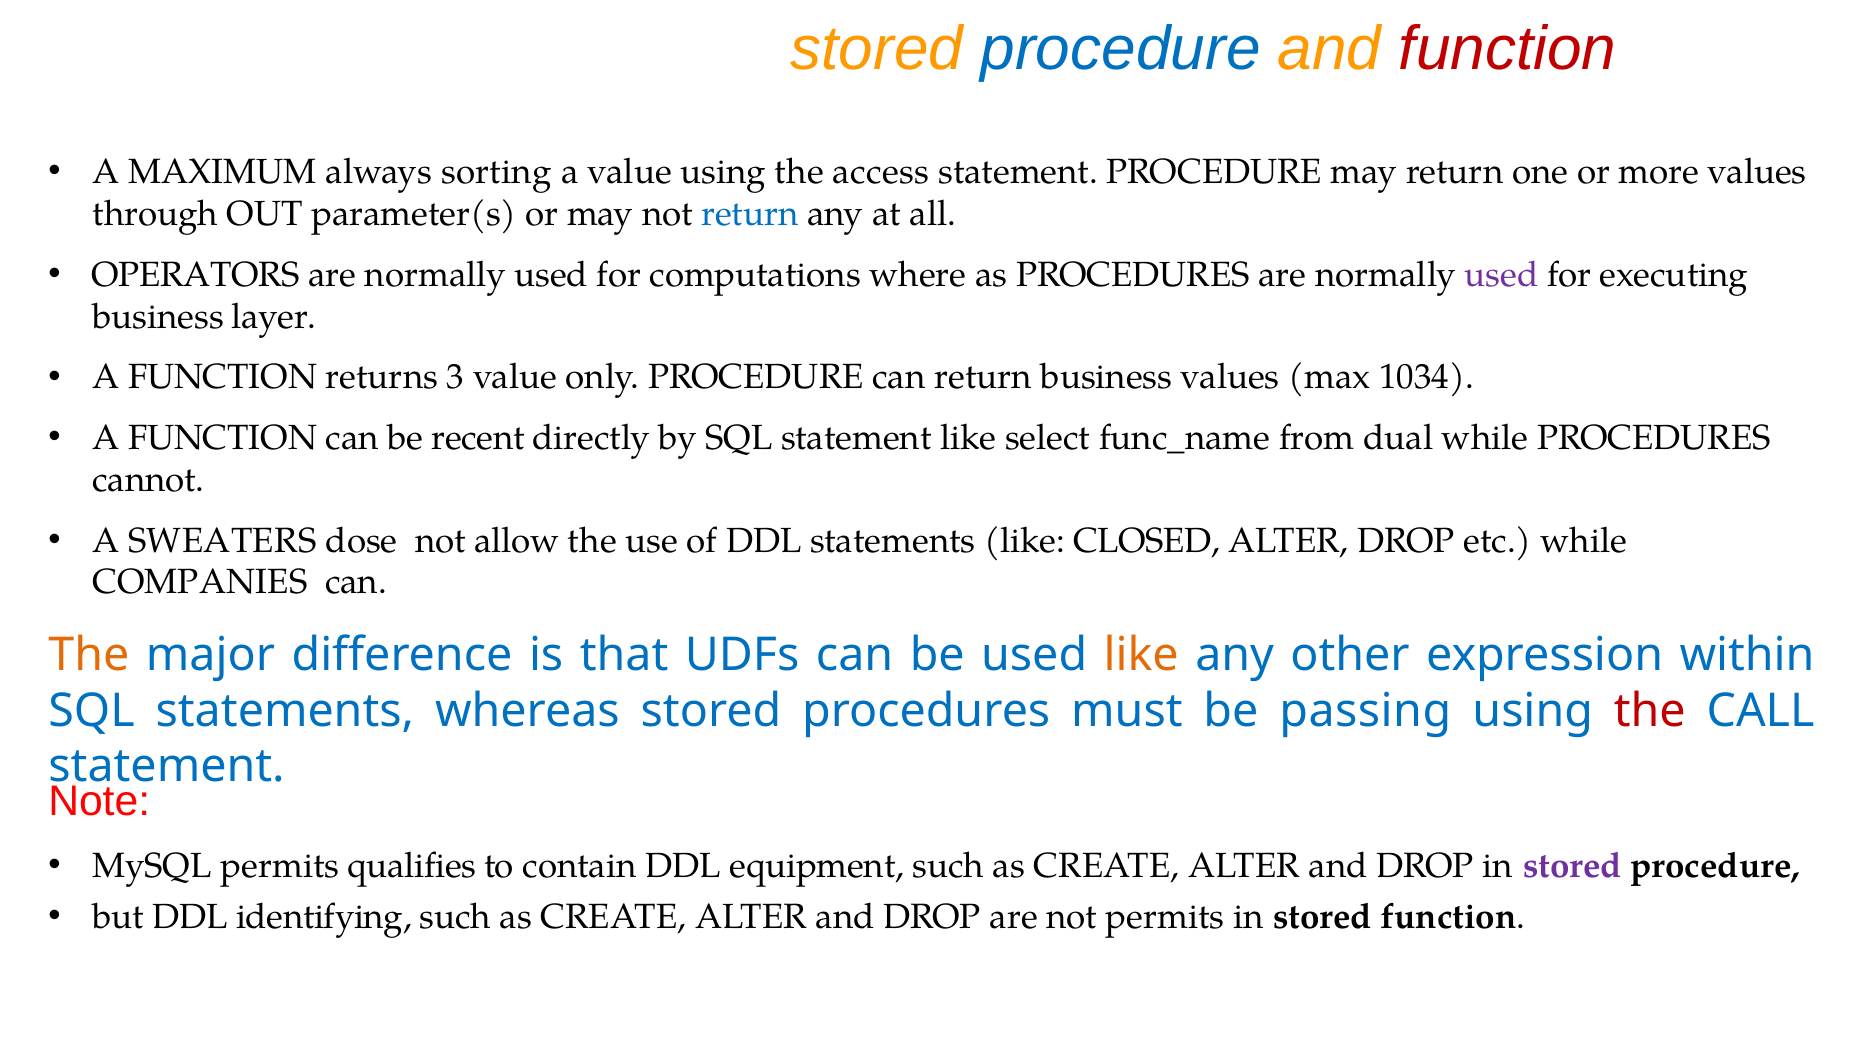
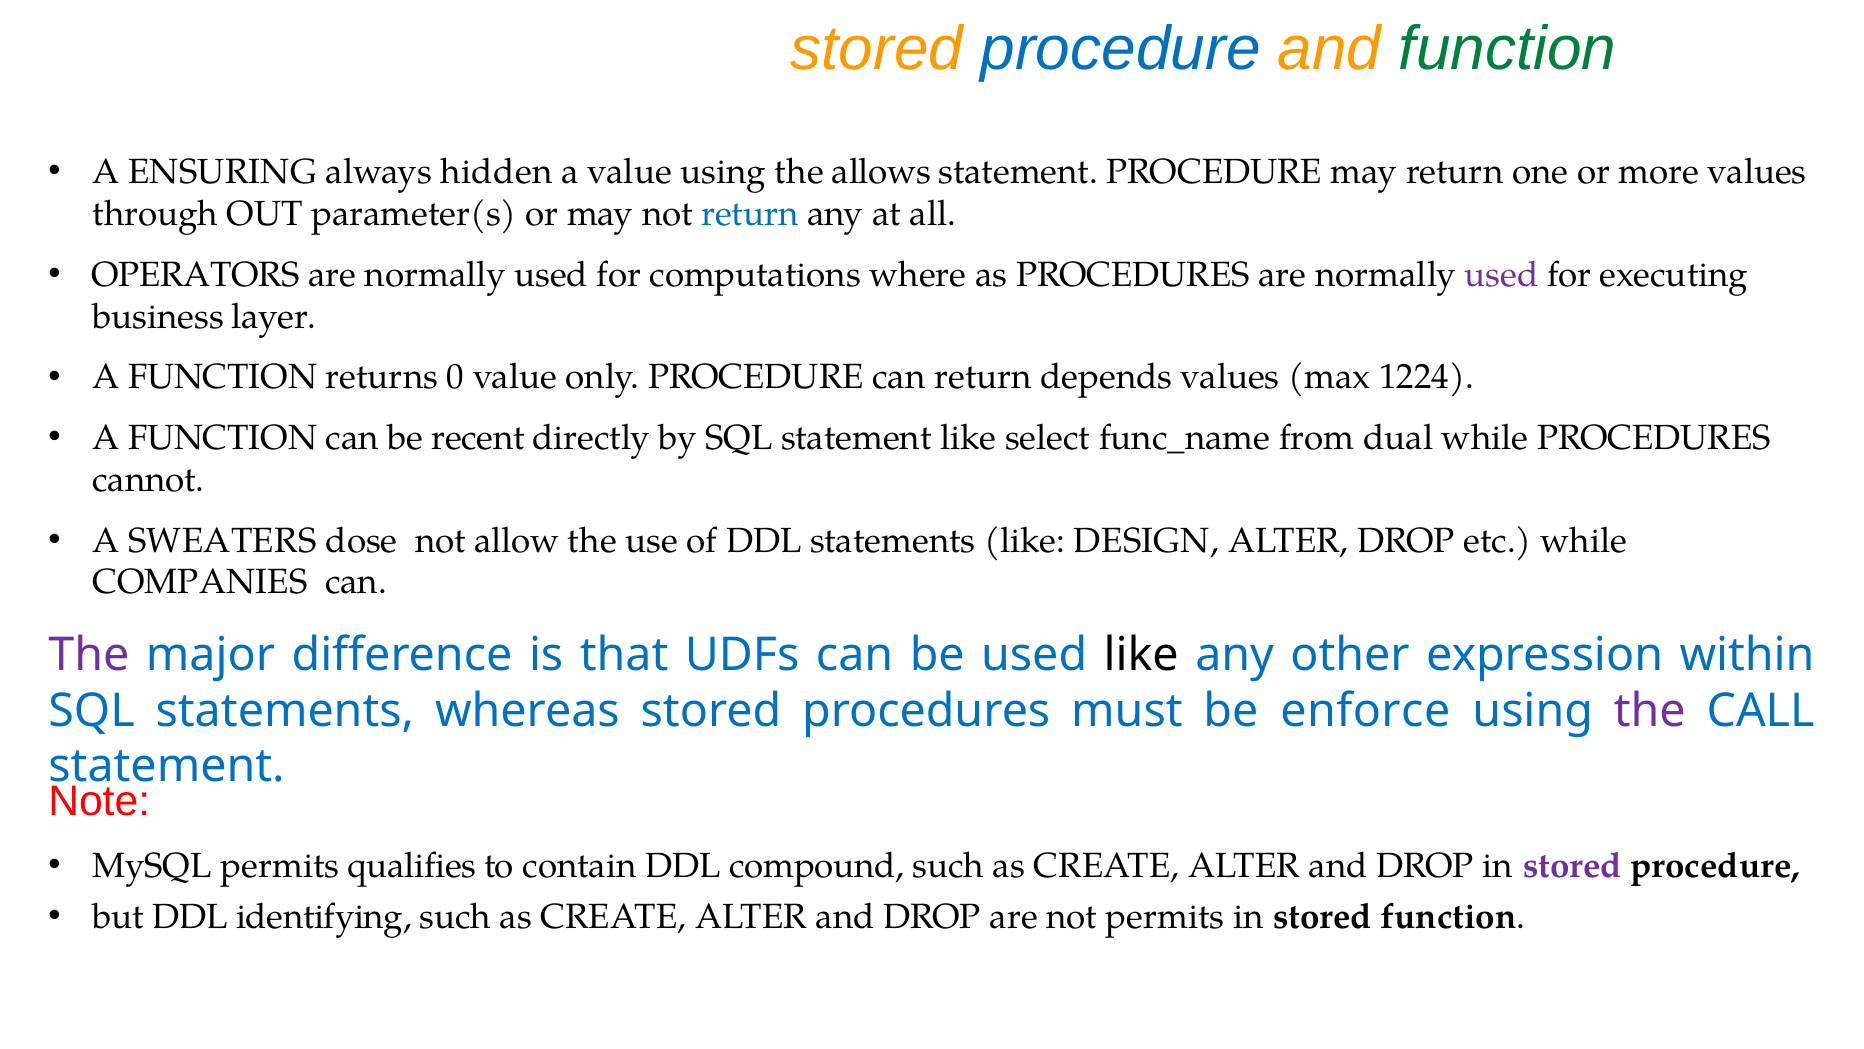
function colour: red -> green (1508, 49)
MAXIMUM: MAXIMUM -> ENSURING (222, 172)
sorting: sorting -> hidden (497, 172)
access: access -> allows (881, 172)
3: 3 -> 0 (456, 377)
return business: business -> depends (1107, 377)
1034: 1034 -> 1224 (1427, 377)
CLOSED: CLOSED -> DESIGN (1146, 540)
The colour: orange -> purple (89, 654)
like colour: orange -> black (1141, 654)
passing: passing -> enforce (1365, 710)
the colour: red -> purple (1650, 710)
equipment: equipment -> compound (817, 865)
